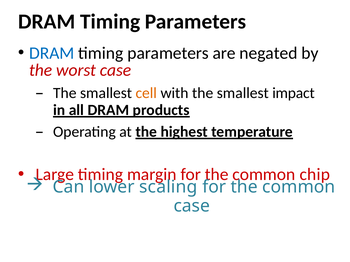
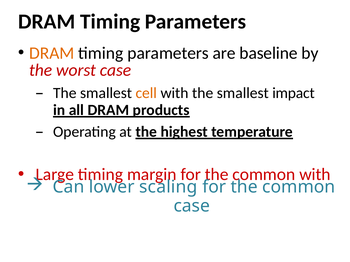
DRAM colour: blue -> orange (52, 53)
negated: negated -> baseline (269, 53)
common chip: chip -> with (315, 175)
